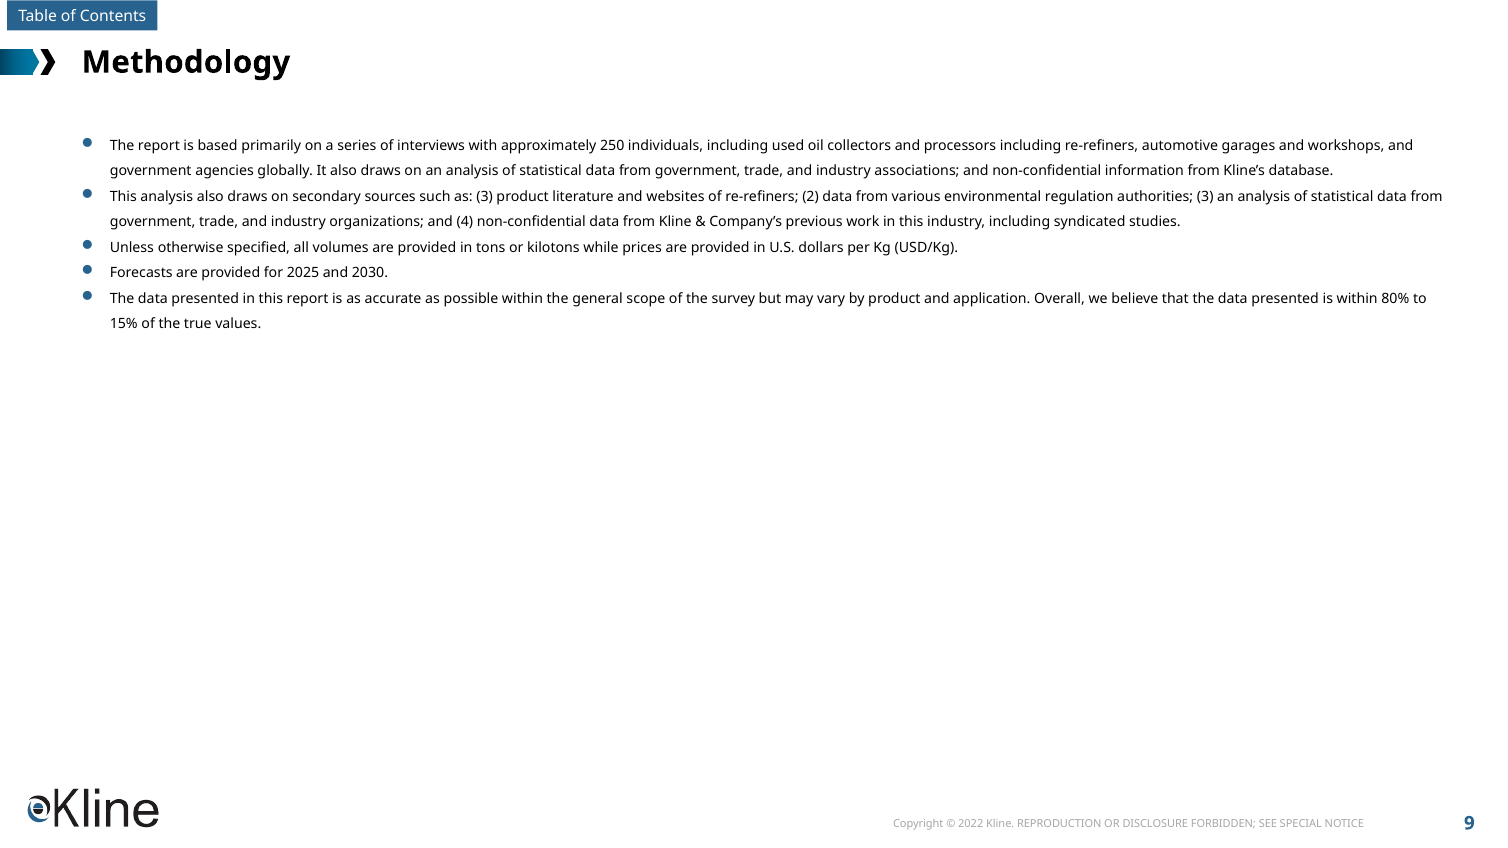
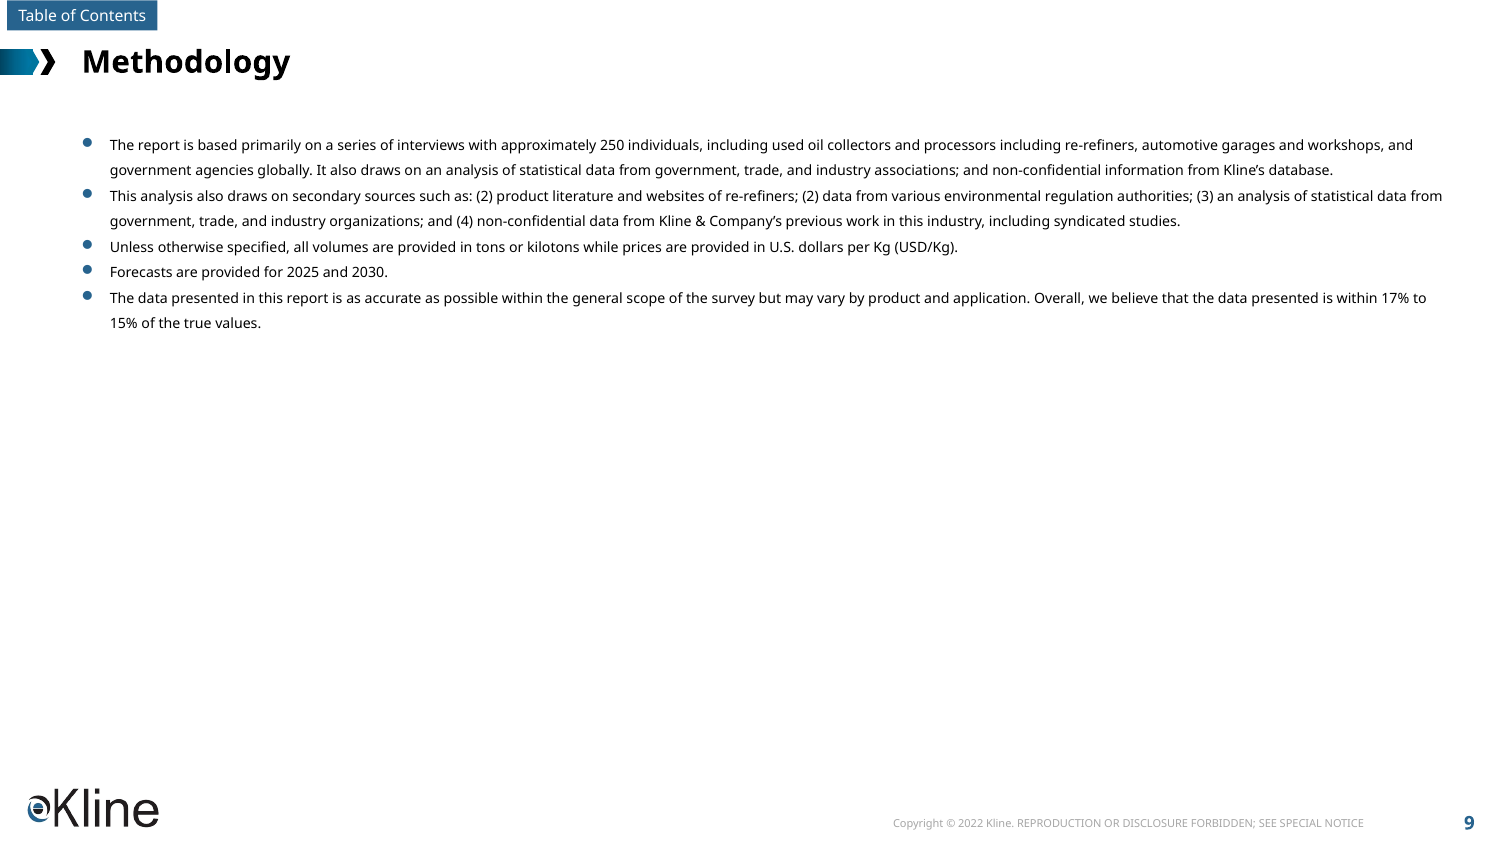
as 3: 3 -> 2 (485, 196)
80%: 80% -> 17% (1395, 299)
